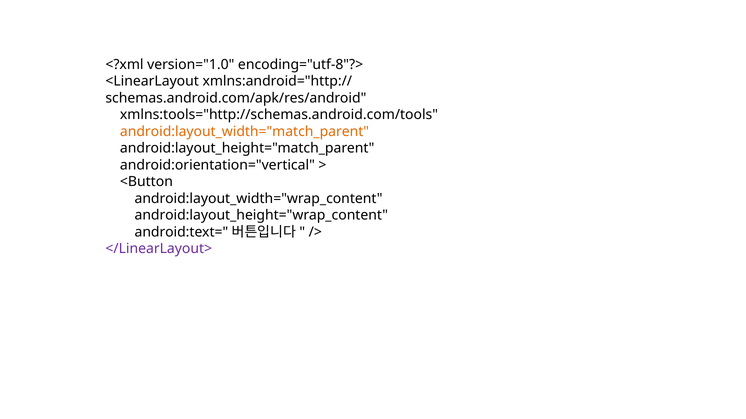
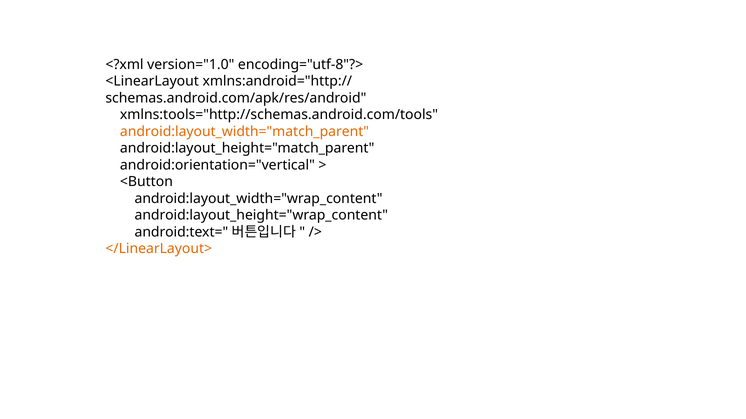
</LinearLayout> colour: purple -> orange (159, 249)
